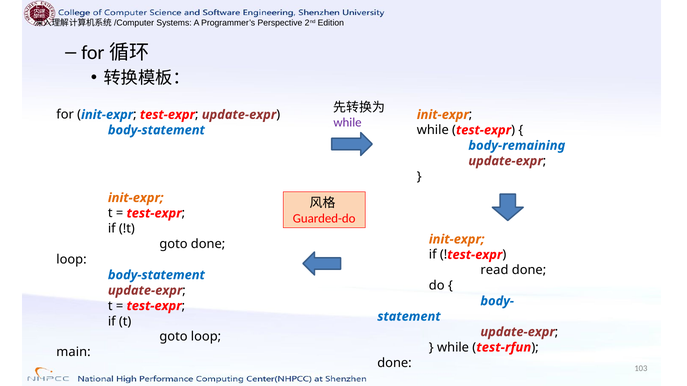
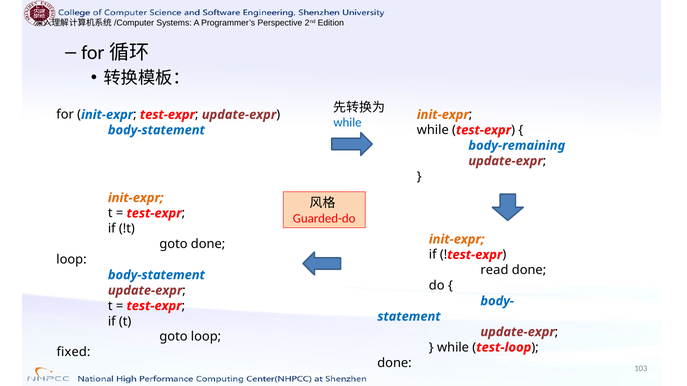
while colour: purple -> blue (348, 123)
test-rfun: test-rfun -> test-loop (504, 348)
main: main -> fixed (73, 353)
